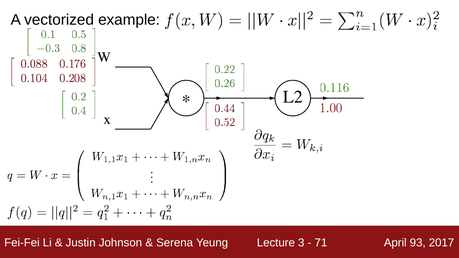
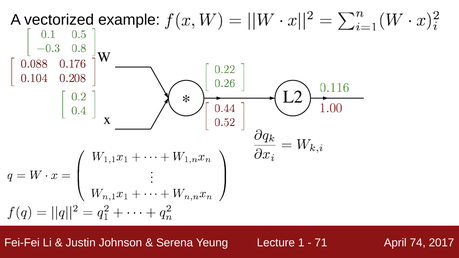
3: 3 -> 1 (301, 243)
93: 93 -> 74 (418, 243)
